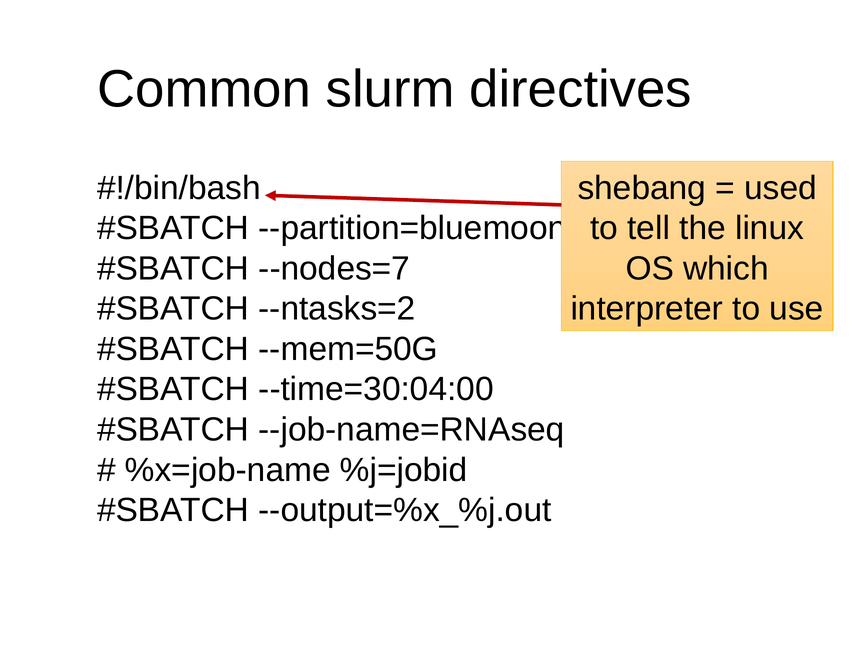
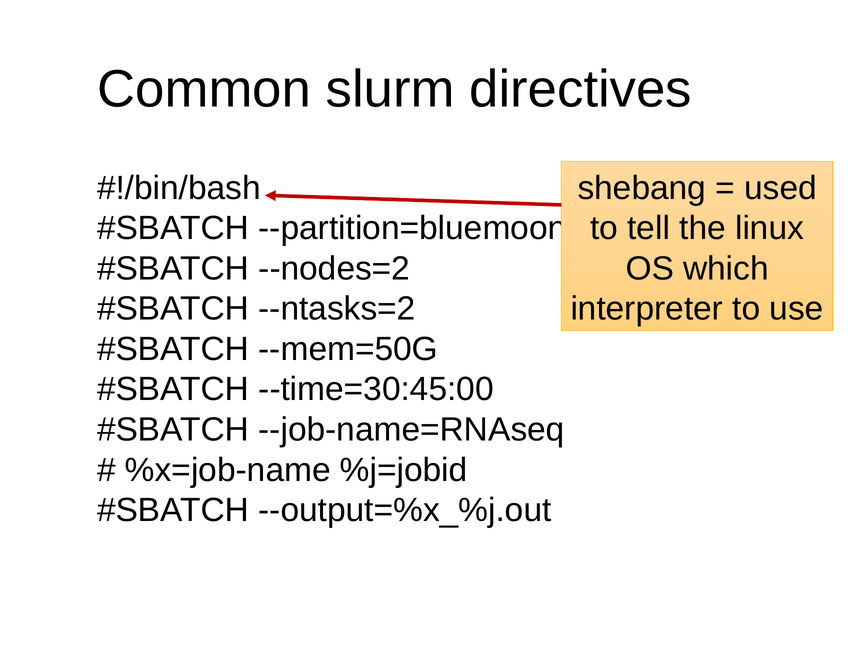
--nodes=7: --nodes=7 -> --nodes=2 (334, 269)
--time=30:04:00: --time=30:04:00 -> --time=30:45:00 (376, 390)
